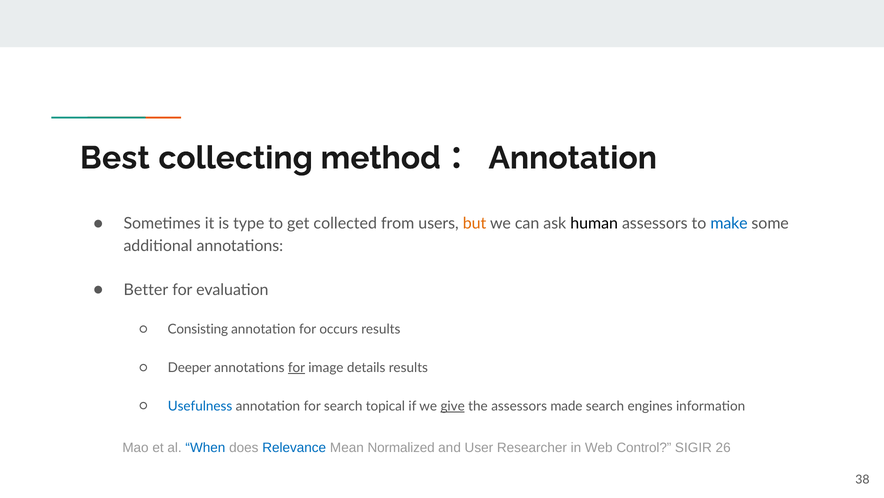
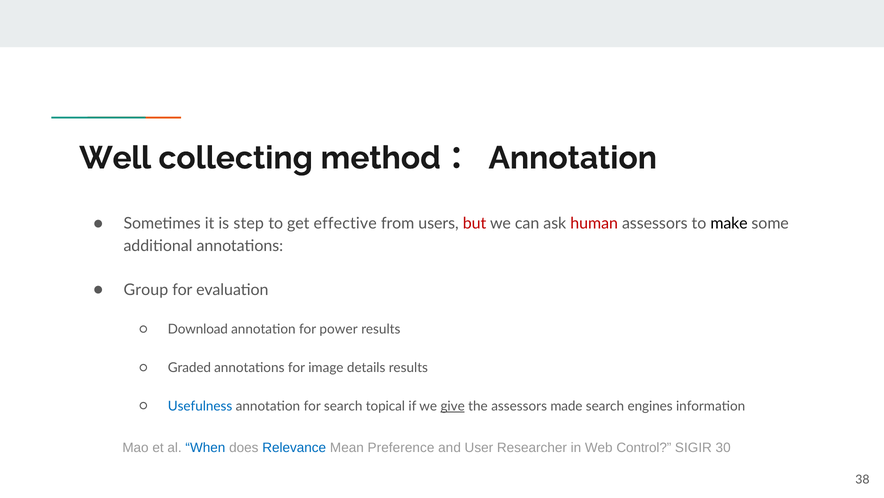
Best: Best -> Well (115, 158)
type: type -> step (249, 223)
collected: collected -> effective (345, 223)
but colour: orange -> red (475, 223)
human colour: black -> red (594, 223)
make colour: blue -> black (729, 223)
Better: Better -> Group (146, 289)
Consisting: Consisting -> Download (198, 329)
occurs: occurs -> power (339, 329)
Deeper: Deeper -> Graded (189, 367)
for underline: present -> none (296, 367)
Normalized: Normalized -> Preference (401, 447)
26: 26 -> 30 (723, 447)
